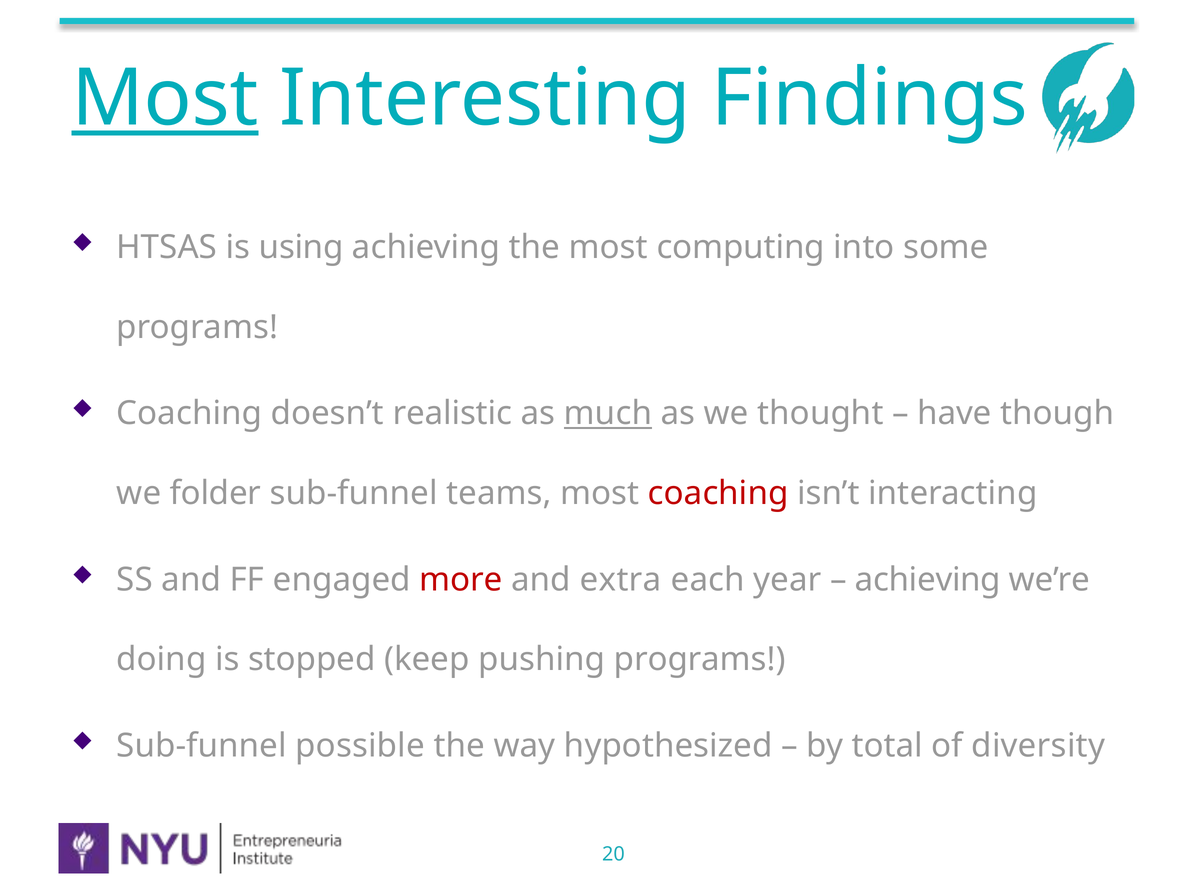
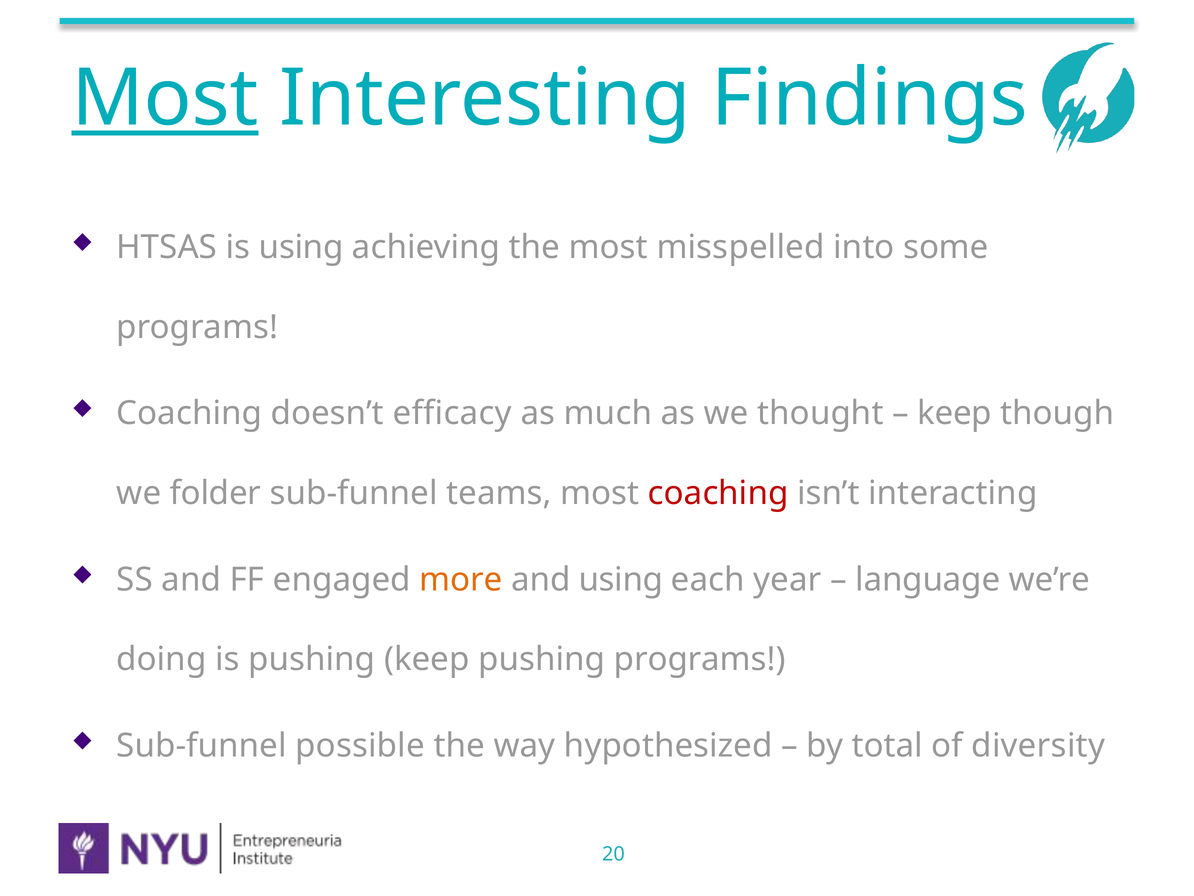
computing: computing -> misspelled (741, 247)
realistic: realistic -> efficacy (452, 413)
much underline: present -> none (608, 413)
have: have -> keep (955, 413)
more colour: red -> orange (461, 579)
and extra: extra -> using (621, 579)
achieving: achieving -> language (928, 579)
is stopped: stopped -> pushing (312, 659)
